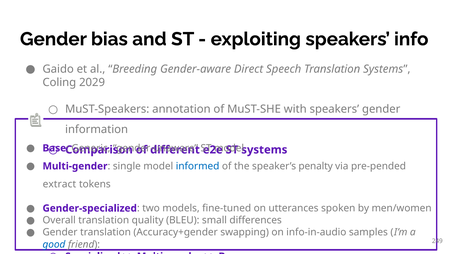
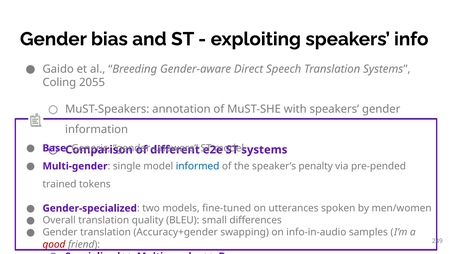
2029: 2029 -> 2055 (92, 83)
extract: extract -> trained (59, 184)
good colour: blue -> red (54, 245)
